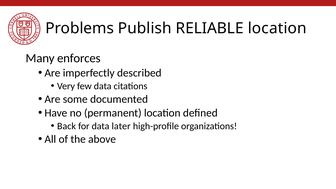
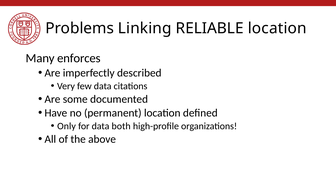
Publish: Publish -> Linking (145, 28)
Back: Back -> Only (67, 126)
later: later -> both (121, 126)
